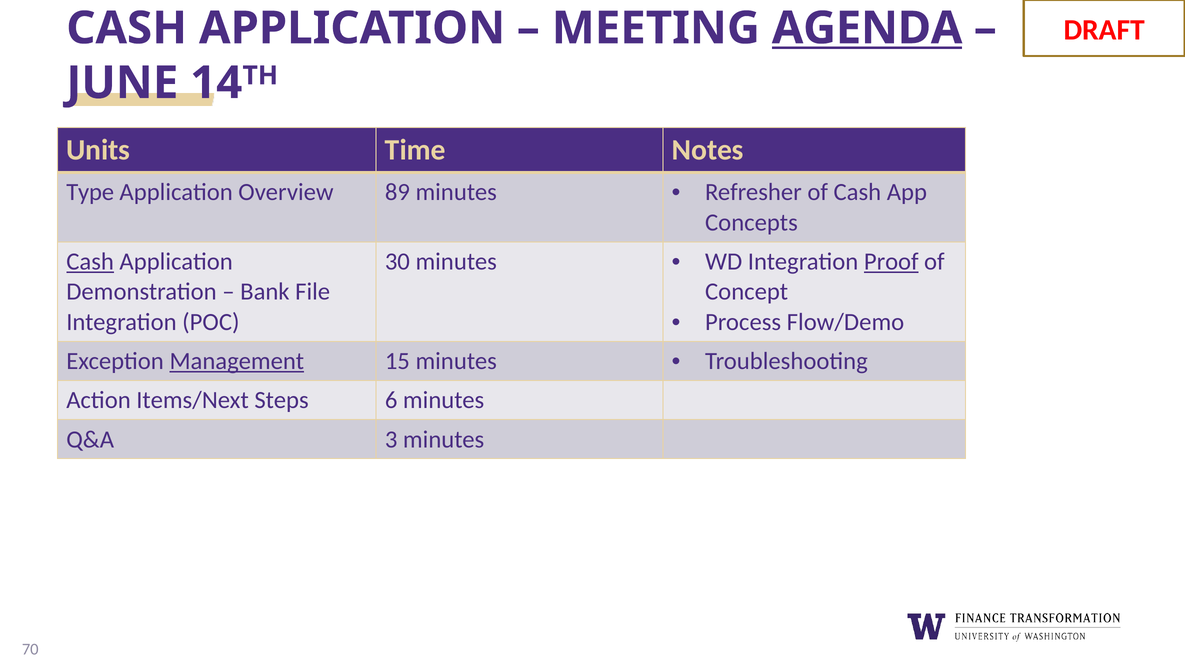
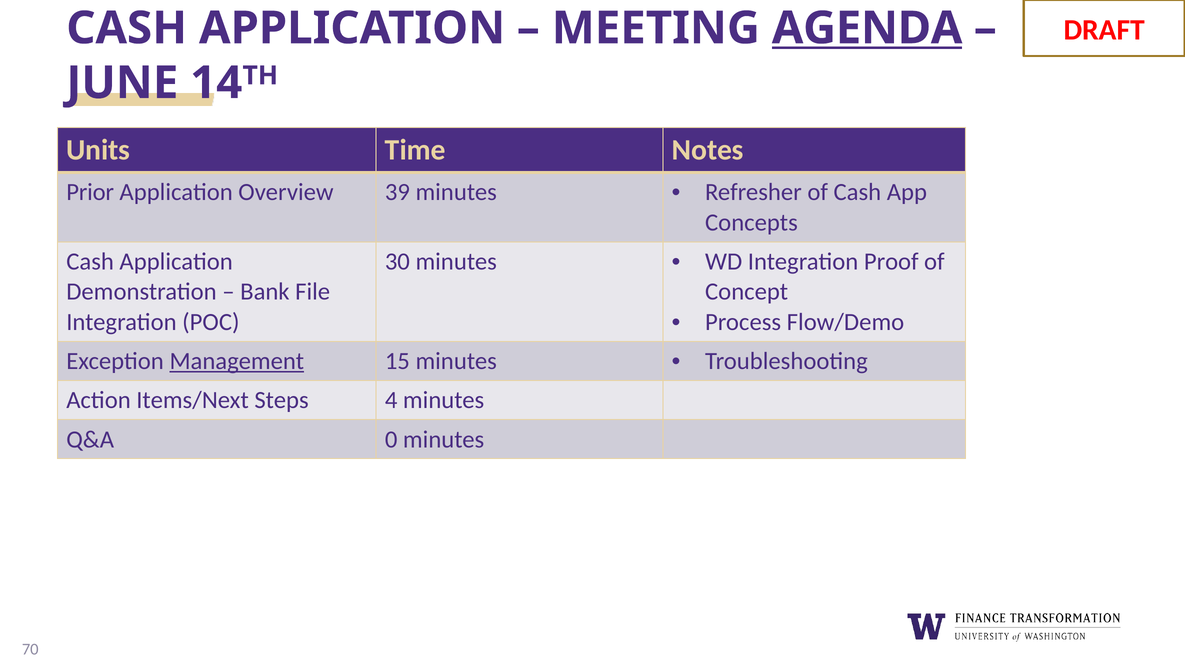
Type: Type -> Prior (90, 192)
89: 89 -> 39 (397, 192)
Cash underline: present -> none (90, 262)
Proof underline: present -> none (891, 262)
6: 6 -> 4 (391, 401)
3: 3 -> 0 (391, 440)
